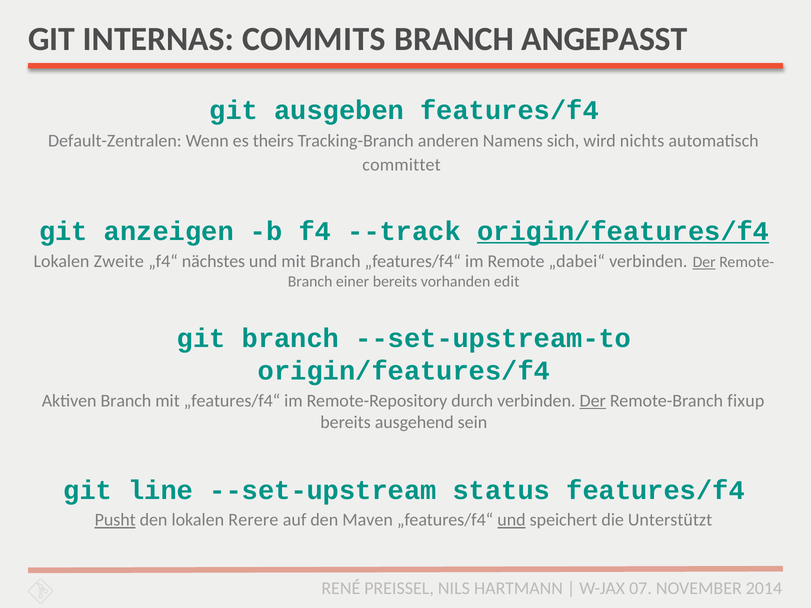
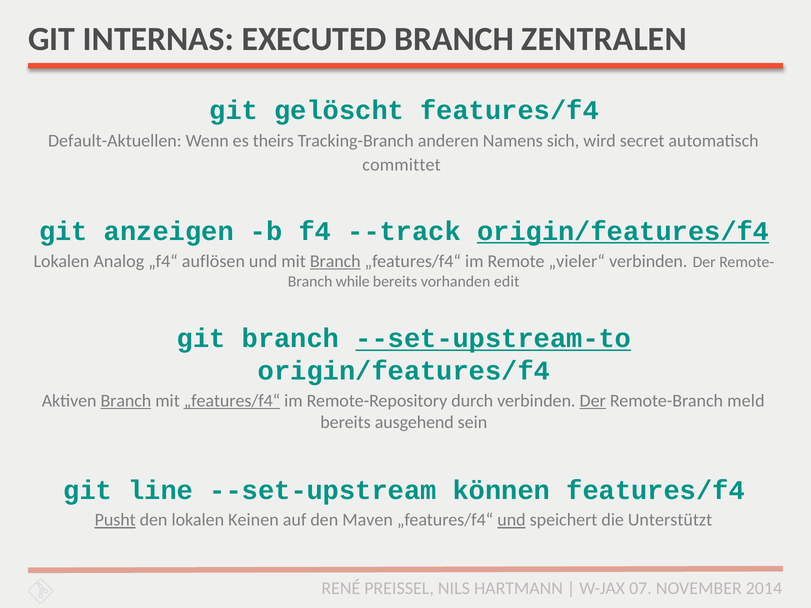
COMMITS: COMMITS -> EXECUTED (314, 39)
ANGEPASST: ANGEPASST -> ZENTRALEN (604, 39)
ausgeben: ausgeben -> gelöscht (339, 110)
Default-Zentralen: Default-Zentralen -> Default-Aktuellen (115, 141)
nichts: nichts -> secret (642, 141)
Zweite: Zweite -> Analog (119, 261)
nächstes: nächstes -> auflösen (213, 261)
Branch underline: none -> present (335, 261)
„dabei“: „dabei“ -> „vieler“ (577, 261)
Der underline: present -> none (704, 262)
einer: einer -> while (353, 282)
--set-upstream-to underline: none -> present (493, 339)
Branch underline: none -> present (126, 401)
„features/f4“ underline: none -> present (232, 401)
fixup: fixup -> meld (746, 401)
status: status -> können (501, 490)
Rerere: Rerere -> Keinen (253, 520)
